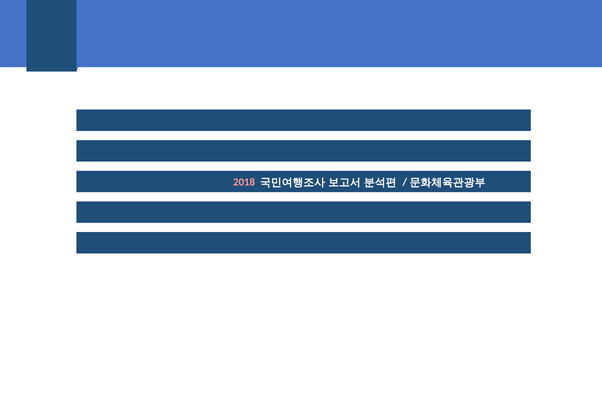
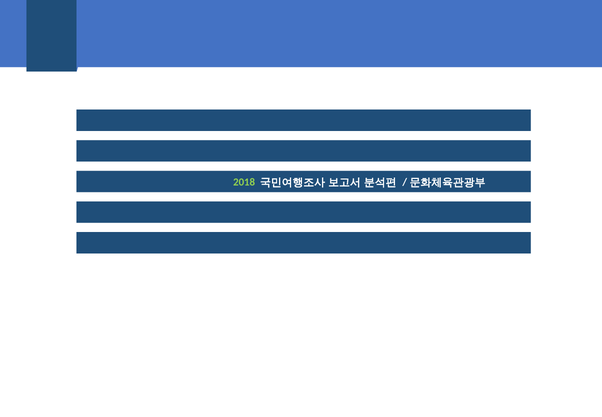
2018 colour: pink -> light green (244, 182)
